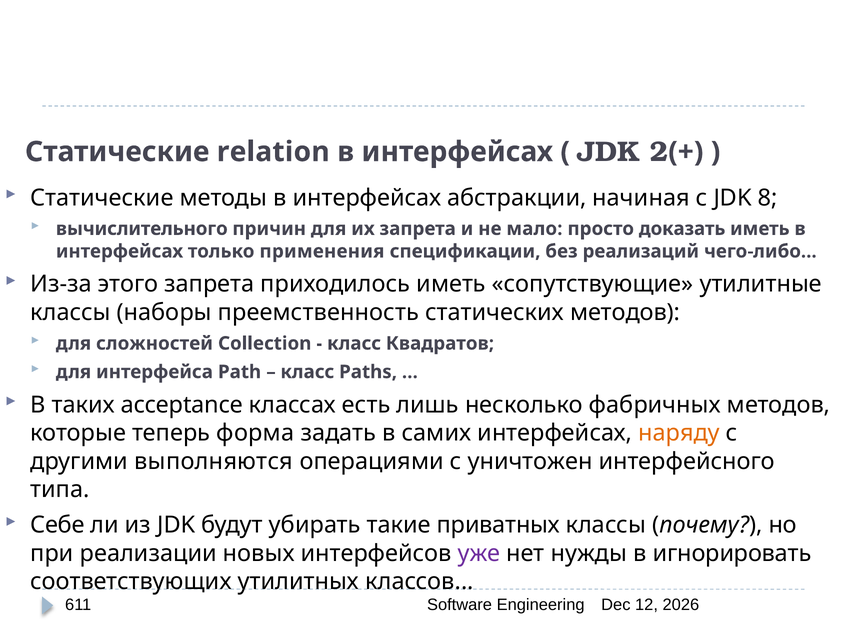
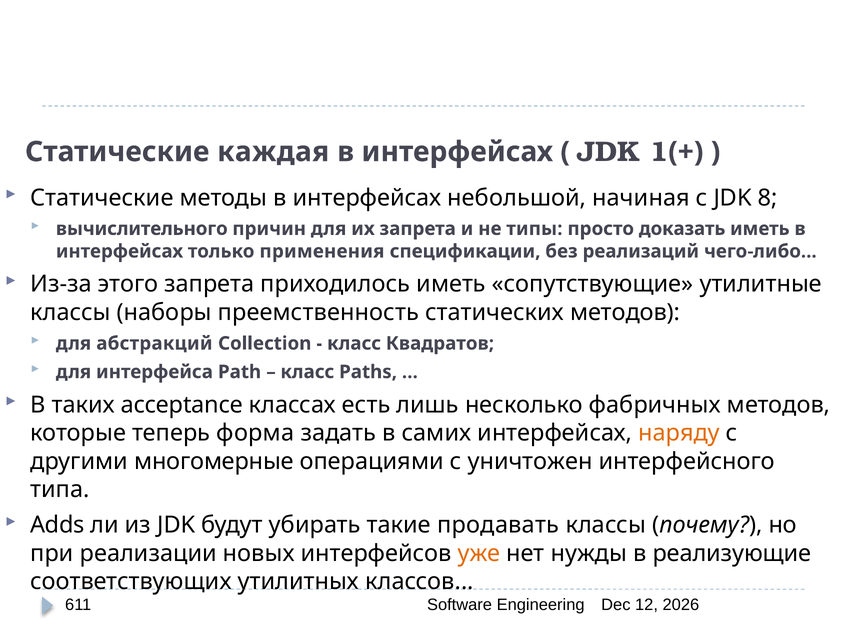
relation: relation -> каждая (273, 152)
2: 2 -> 1 (659, 152)
абстракции: абстракции -> небольшой (517, 198)
мало: мало -> типы (534, 228)
сложностей: сложностей -> абстракций (154, 343)
выполняются: выполняются -> многомерные (214, 461)
Себе: Себе -> Adds (57, 524)
приватных: приватных -> продавать (498, 524)
уже colour: purple -> orange (479, 553)
игнорировать: игнорировать -> реализующие (732, 553)
